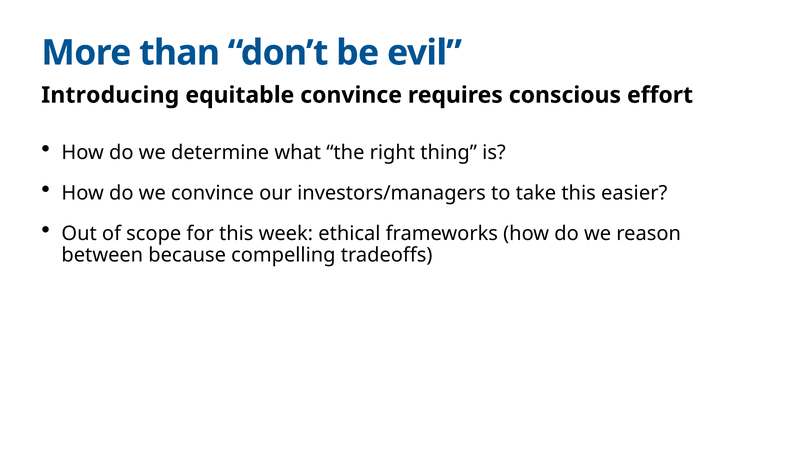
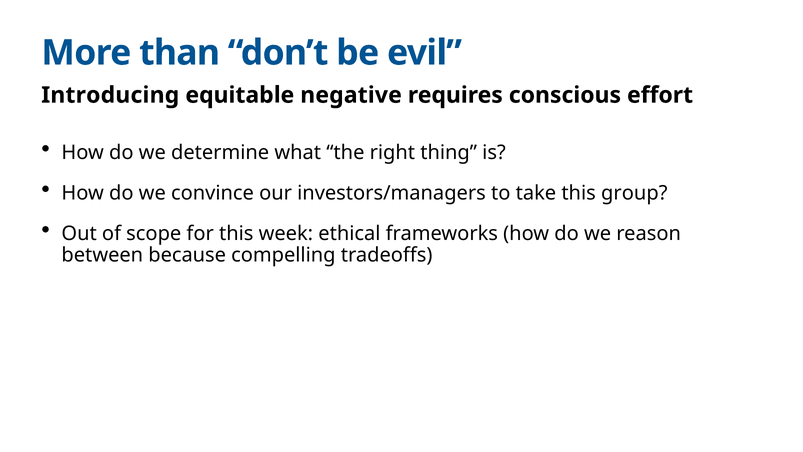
equitable convince: convince -> negative (351, 95)
easier: easier -> group (634, 193)
